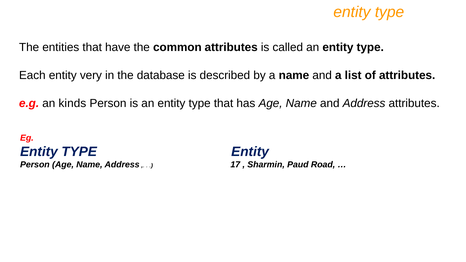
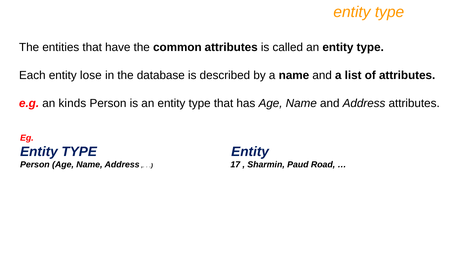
very: very -> lose (91, 75)
